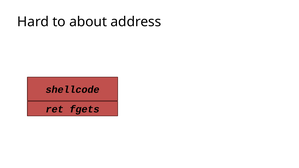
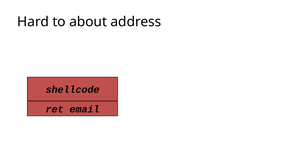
fgets: fgets -> email (85, 109)
